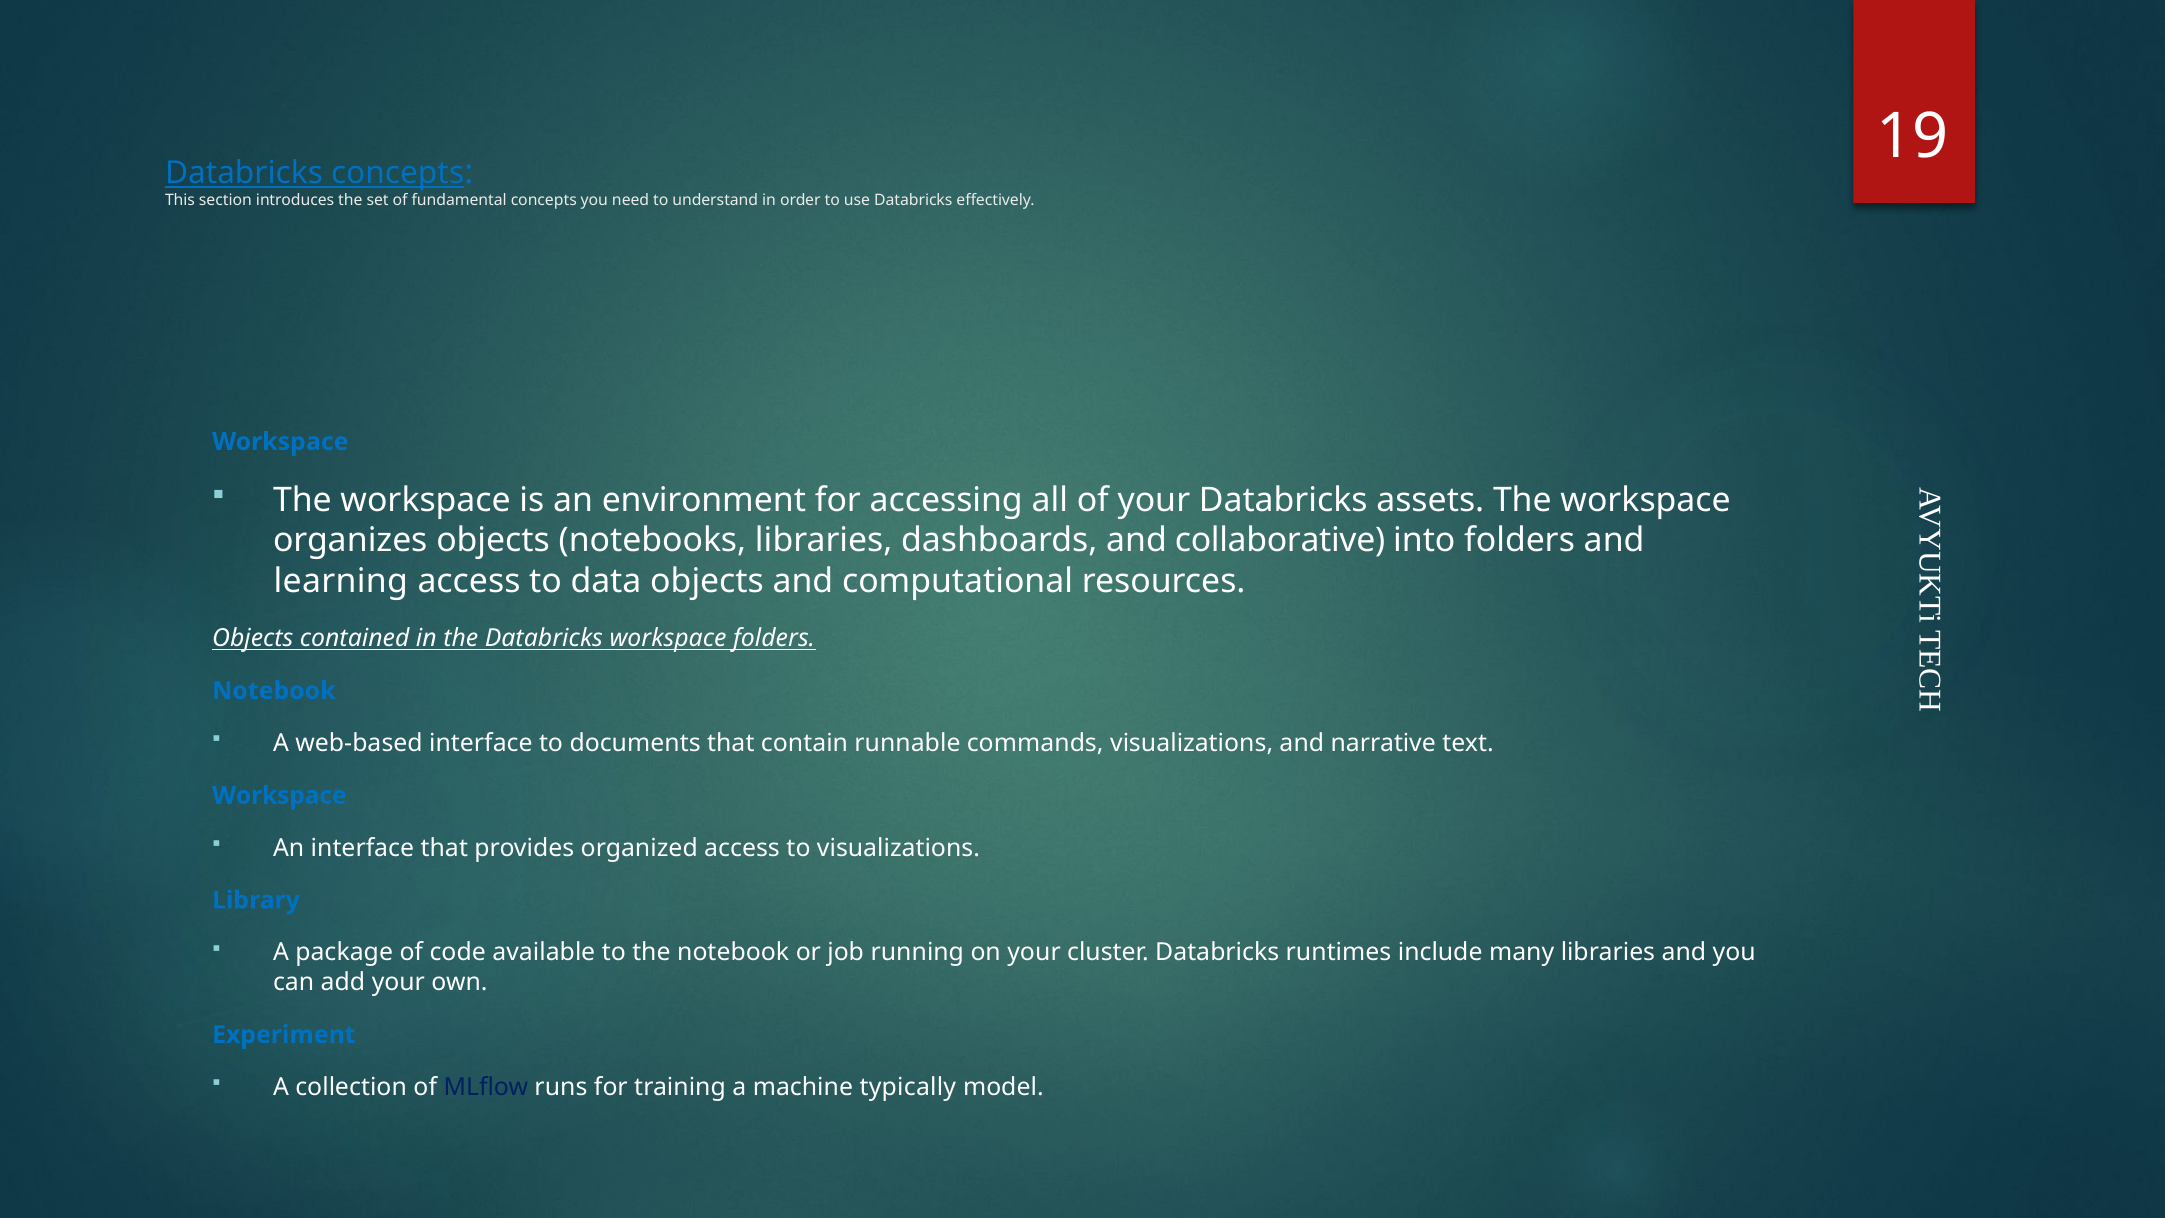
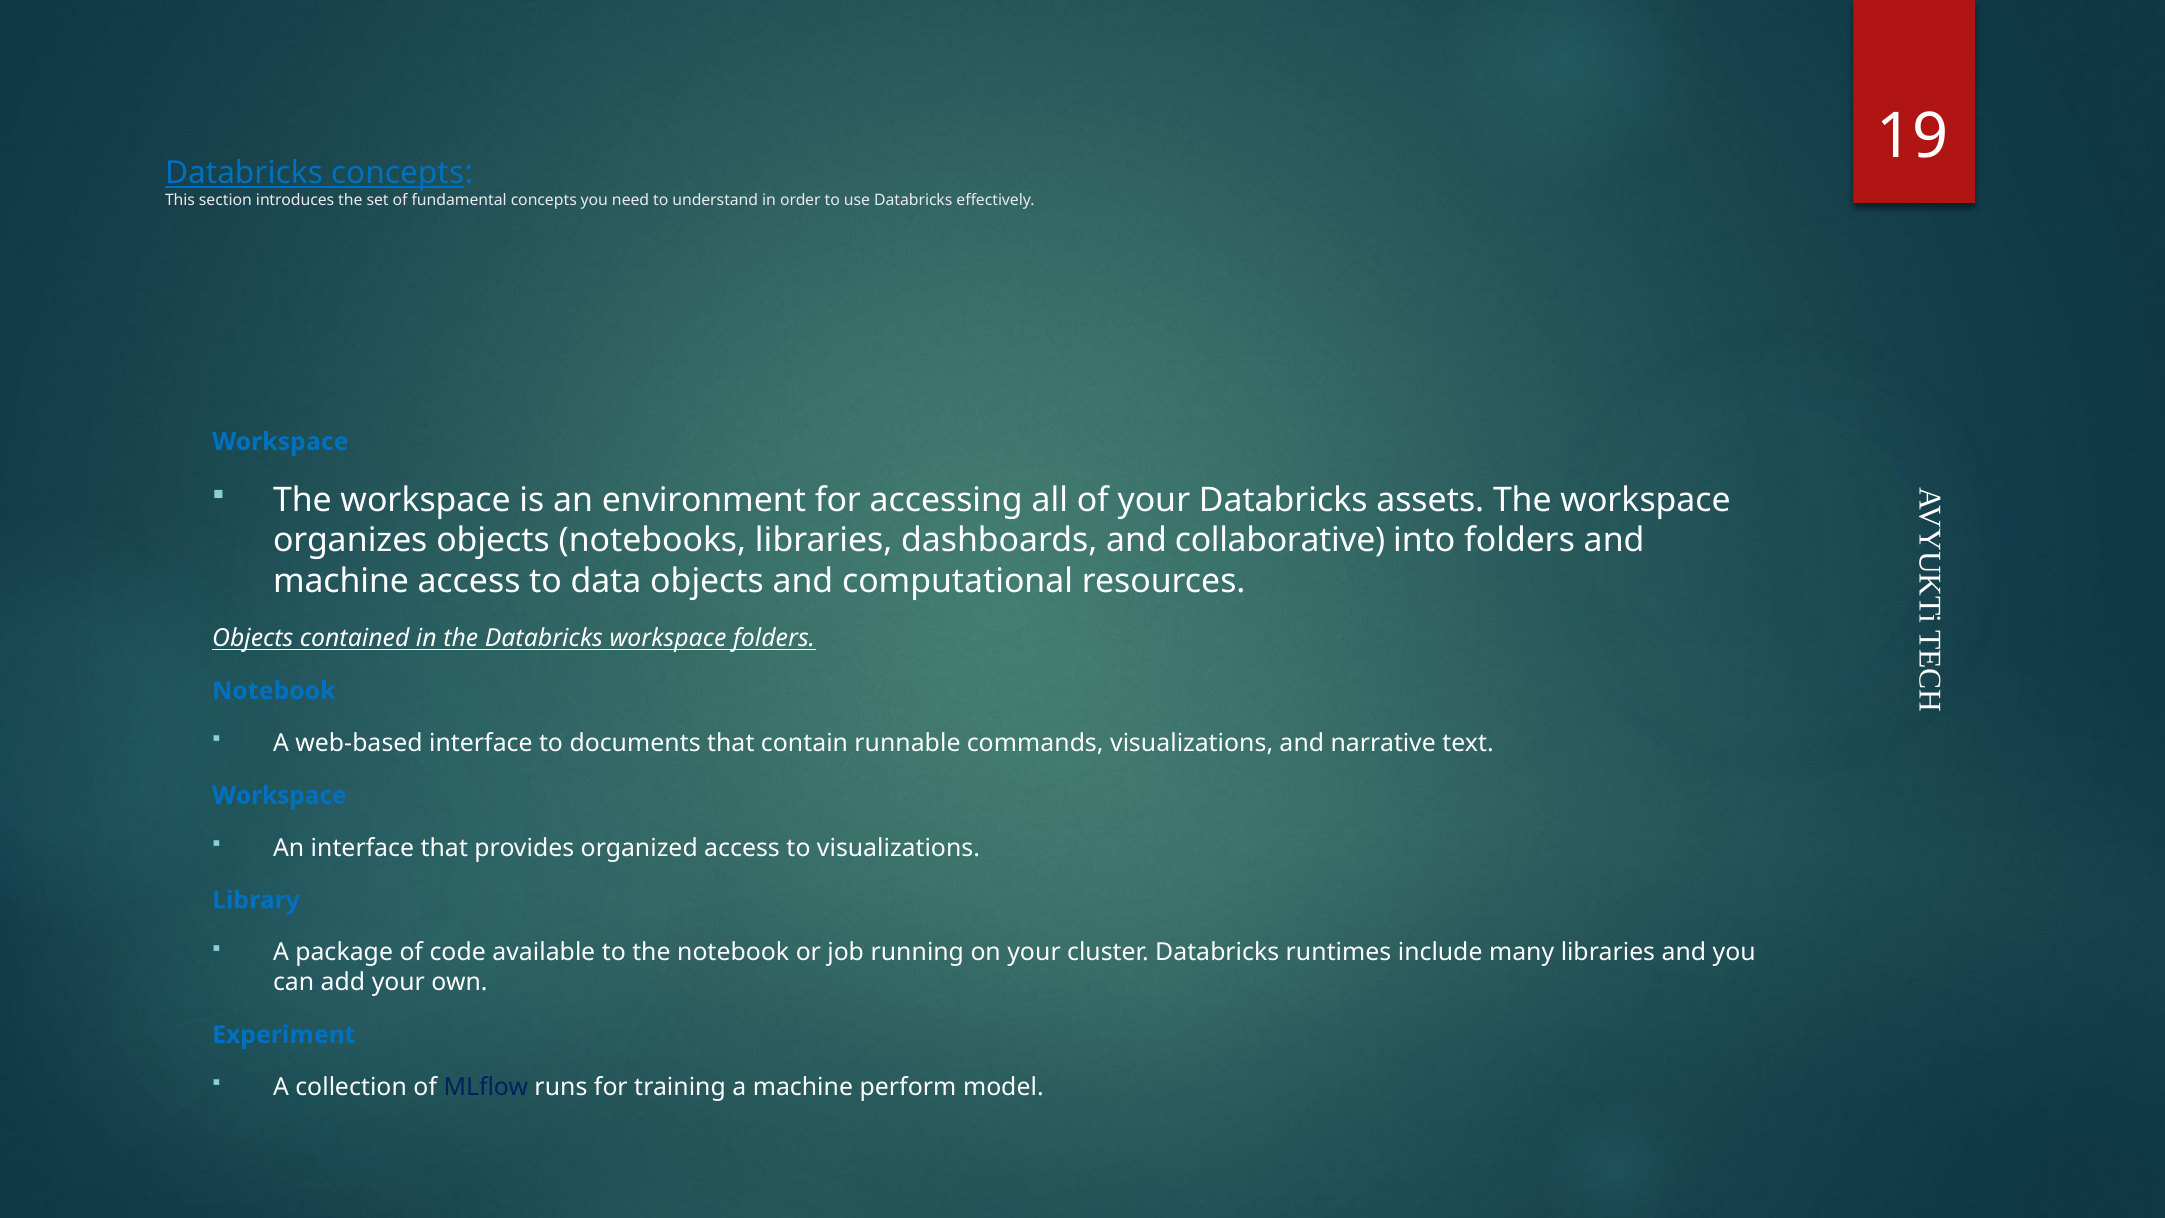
learning: learning -> machine (341, 581)
typically: typically -> perform (908, 1087)
